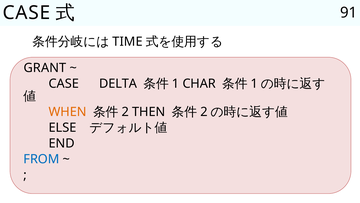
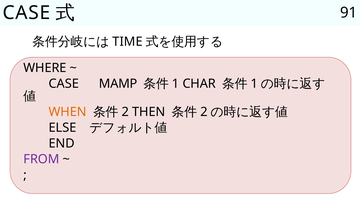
GRANT: GRANT -> WHERE (45, 68)
DELTA: DELTA -> MAMP (118, 83)
FROM colour: blue -> purple (41, 159)
